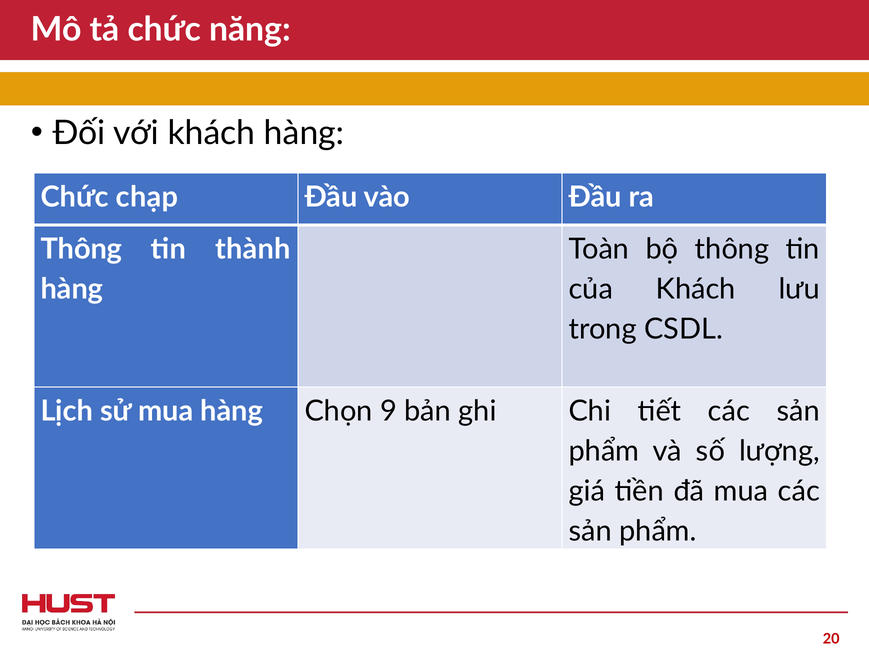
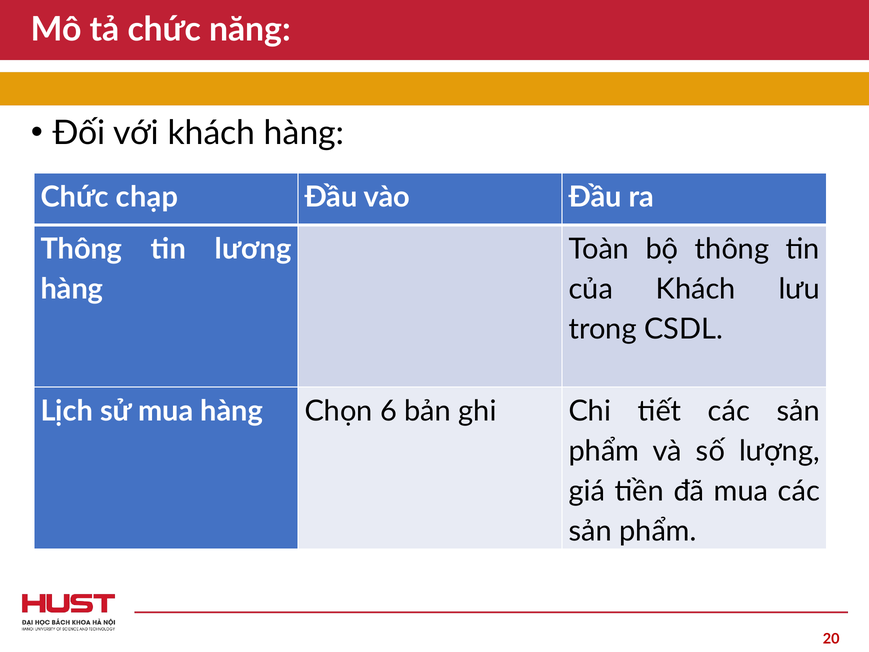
thành: thành -> lương (253, 249)
9: 9 -> 6 (388, 411)
